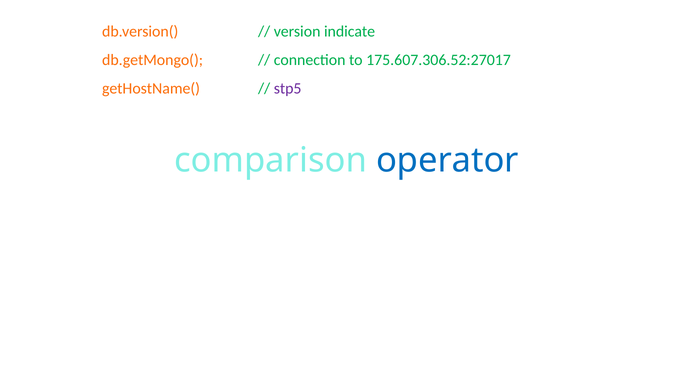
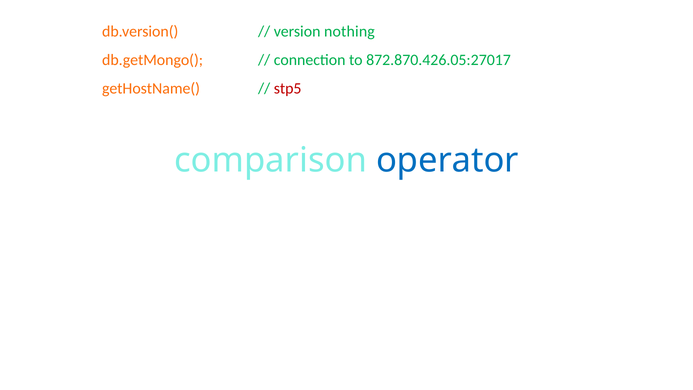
indicate: indicate -> nothing (349, 31)
175.607.306.52:27017: 175.607.306.52:27017 -> 872.870.426.05:27017 (439, 60)
stp5 colour: purple -> red (288, 88)
